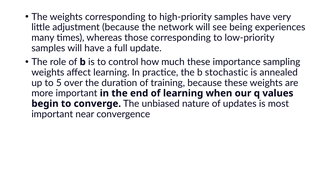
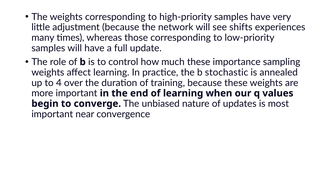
being: being -> shifts (241, 27)
5: 5 -> 4 (59, 83)
